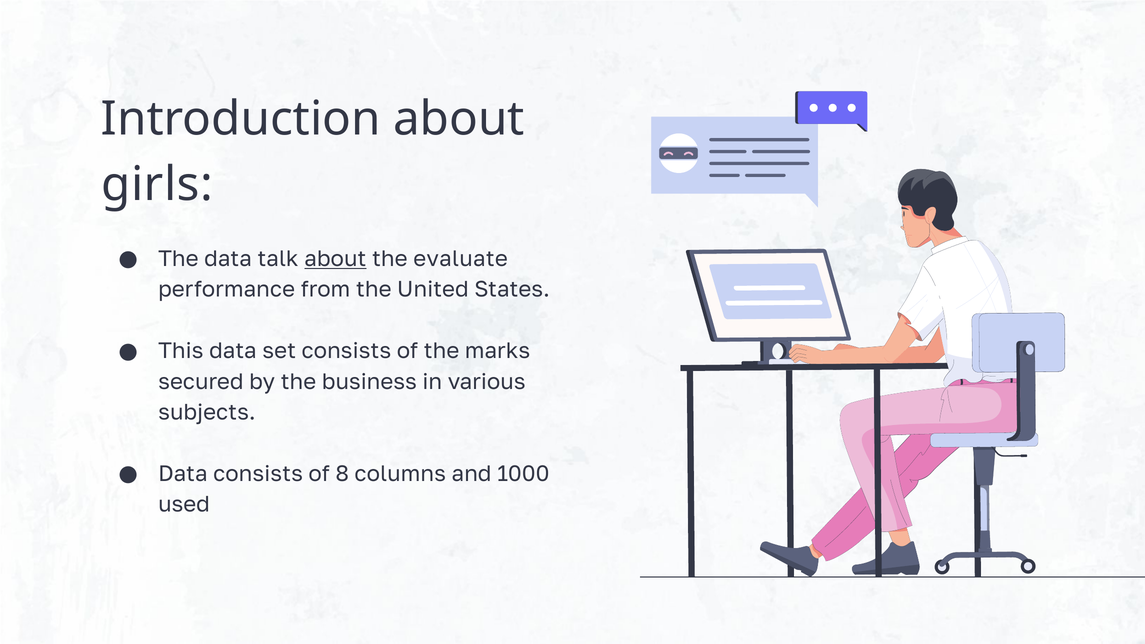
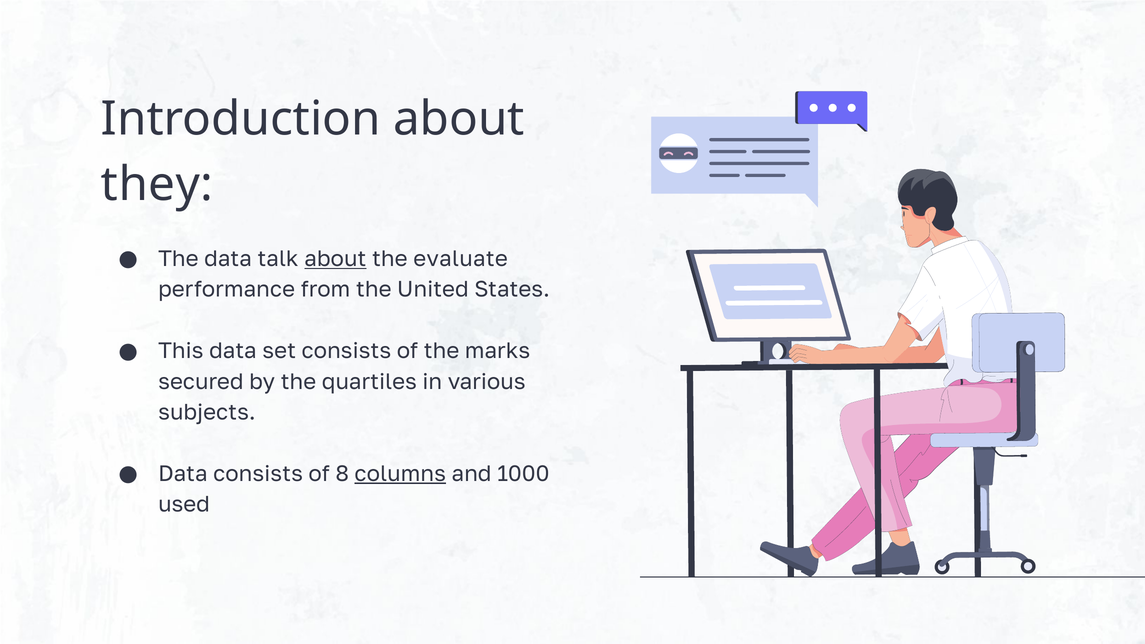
girls: girls -> they (157, 185)
business: business -> quartiles (369, 382)
columns underline: none -> present (400, 474)
